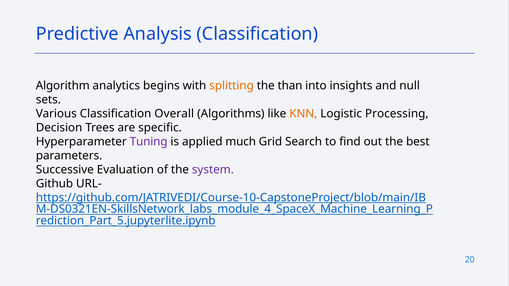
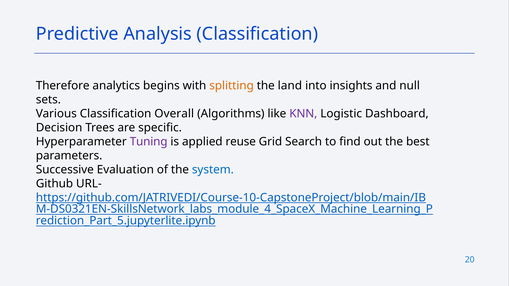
Algorithm: Algorithm -> Therefore (63, 86)
than: than -> land (290, 86)
KNN colour: orange -> purple (303, 114)
Processing: Processing -> Dashboard (397, 114)
much: much -> reuse (241, 142)
system colour: purple -> blue (213, 170)
